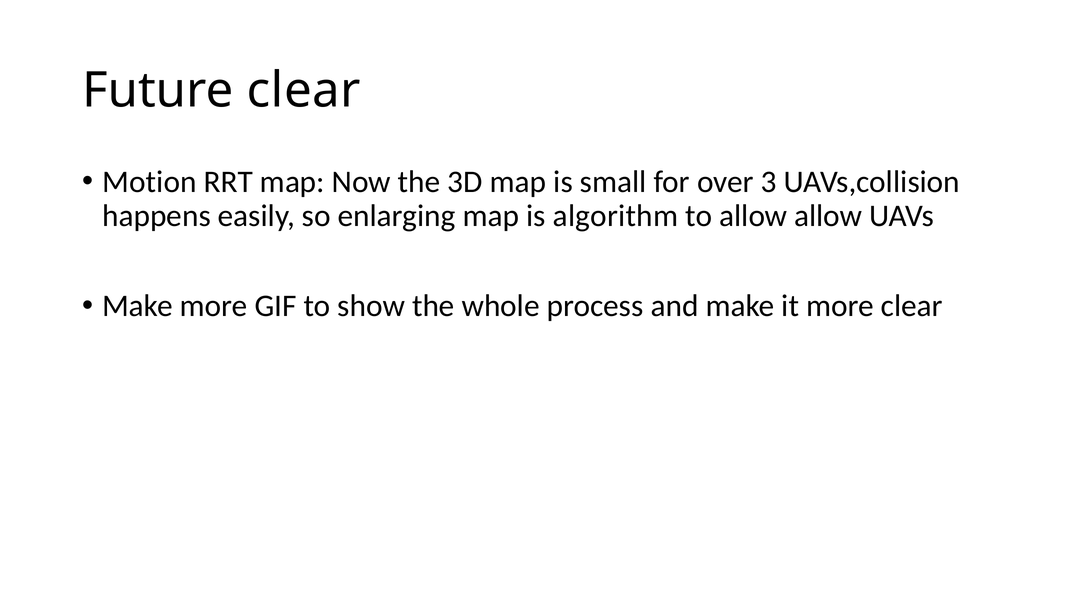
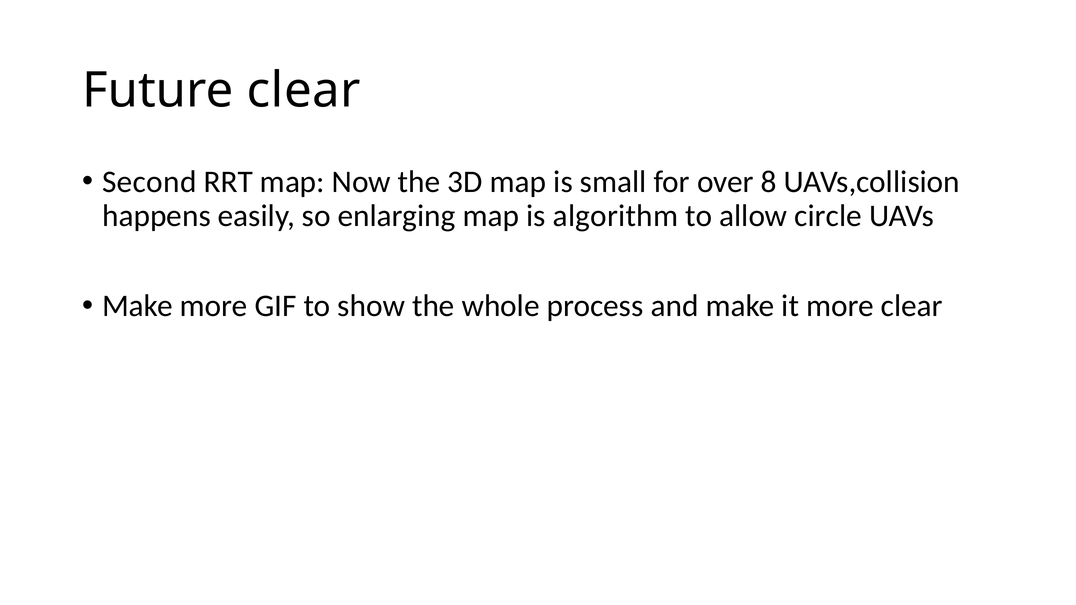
Motion: Motion -> Second (149, 182)
3: 3 -> 8 (769, 182)
allow allow: allow -> circle (828, 216)
